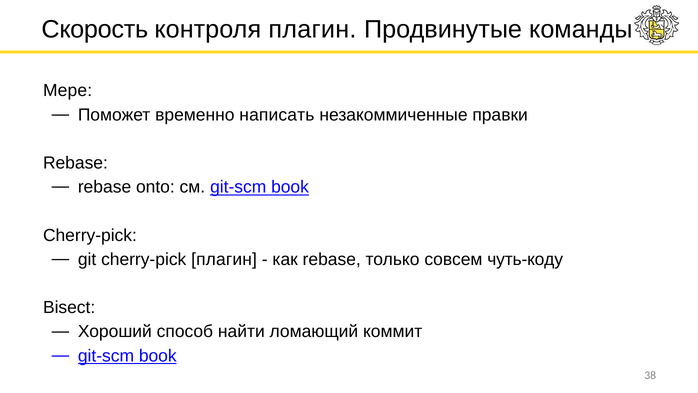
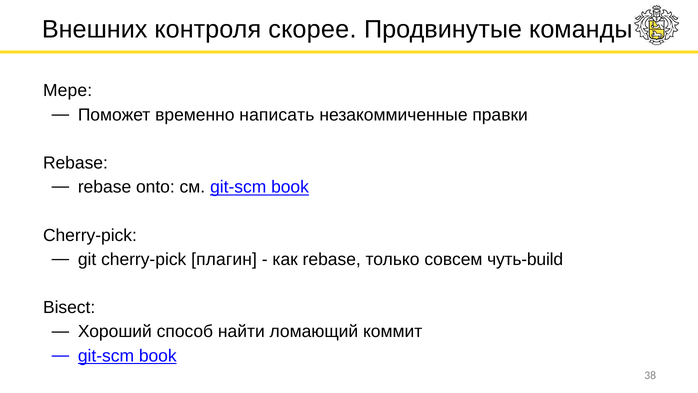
Скорость: Скорость -> Внешних (95, 29)
контроля плагин: плагин -> скорее (312, 29)
чуть-коду: чуть-коду -> чуть-build (525, 259)
